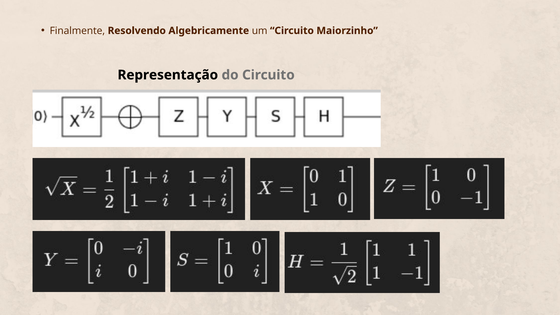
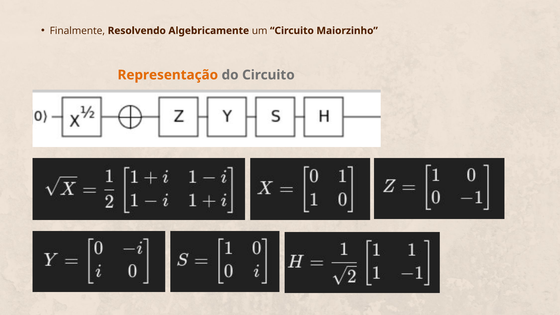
Representação colour: black -> orange (168, 75)
